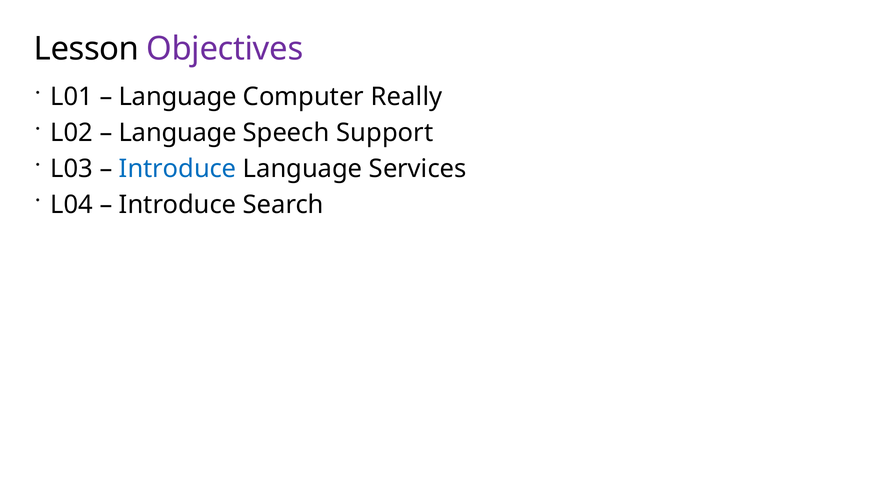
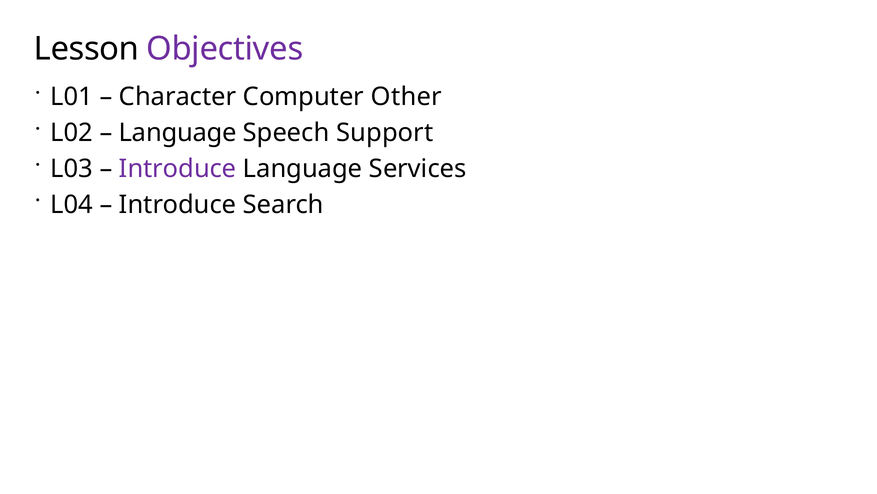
Language: Language -> Character (178, 97)
Really: Really -> Other (406, 97)
Introduce colour: blue -> purple (178, 169)
